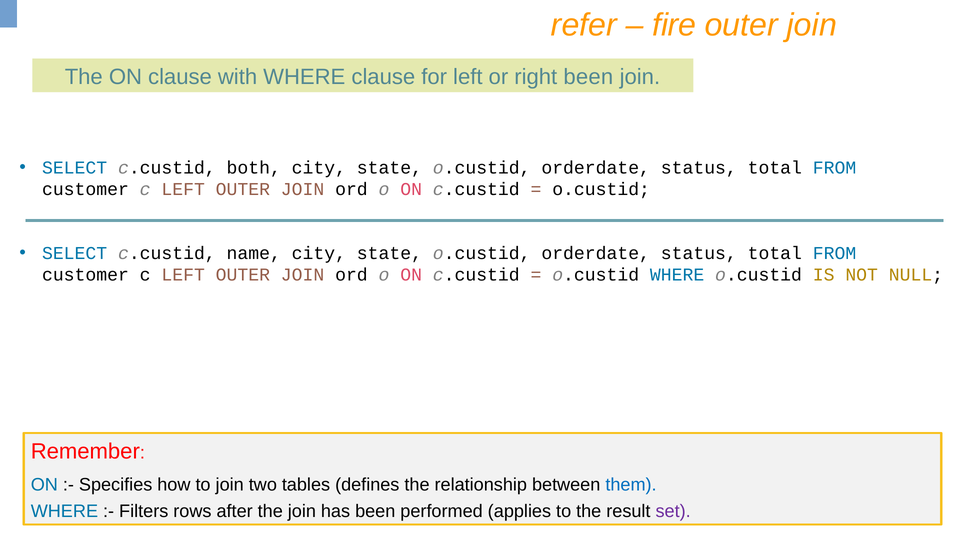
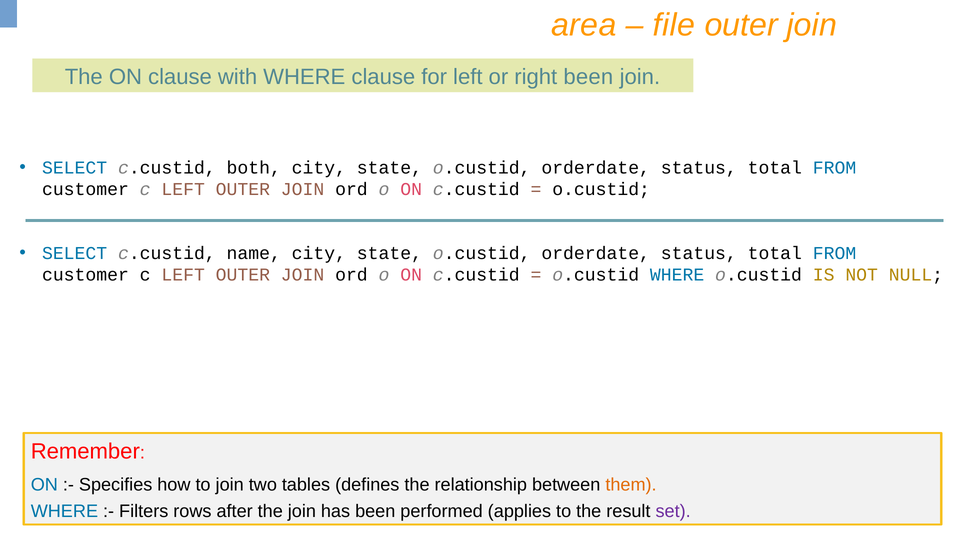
refer: refer -> area (584, 25)
fire: fire -> file (674, 25)
them colour: blue -> orange (631, 485)
